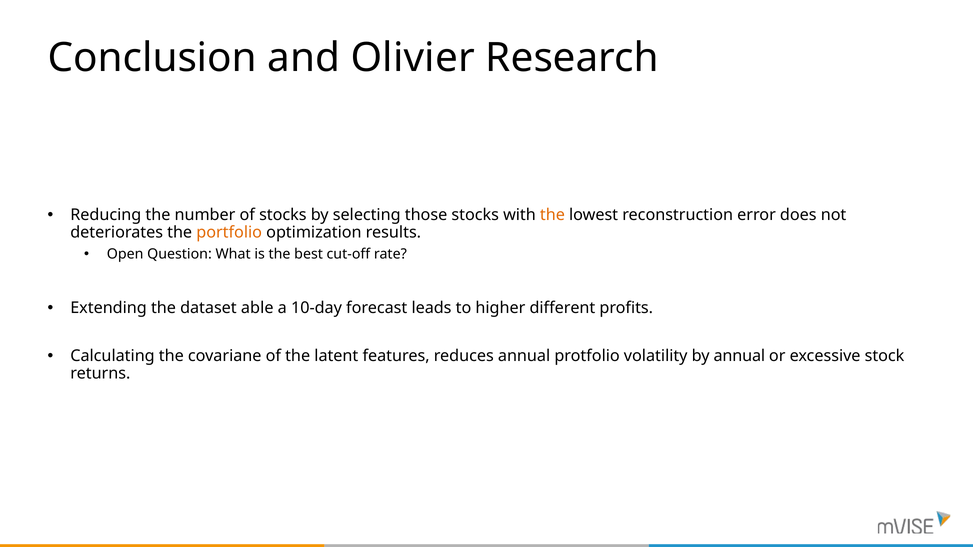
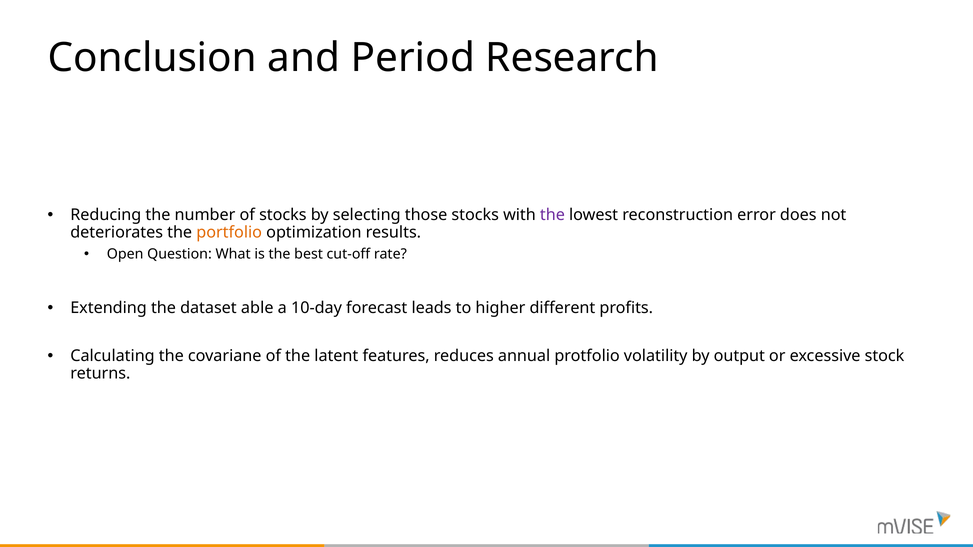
Olivier: Olivier -> Period (413, 58)
the colour: orange -> purple (552, 215)
by annual: annual -> output (739, 356)
